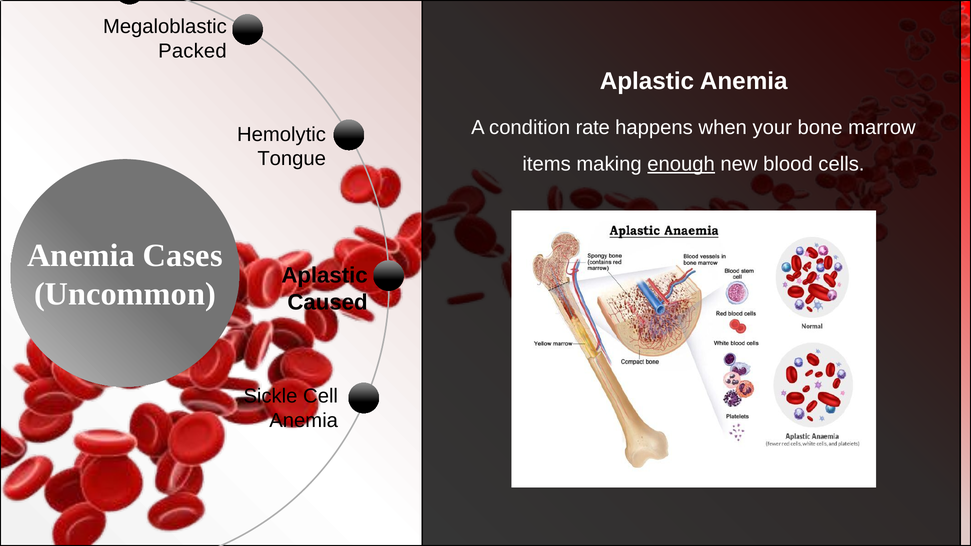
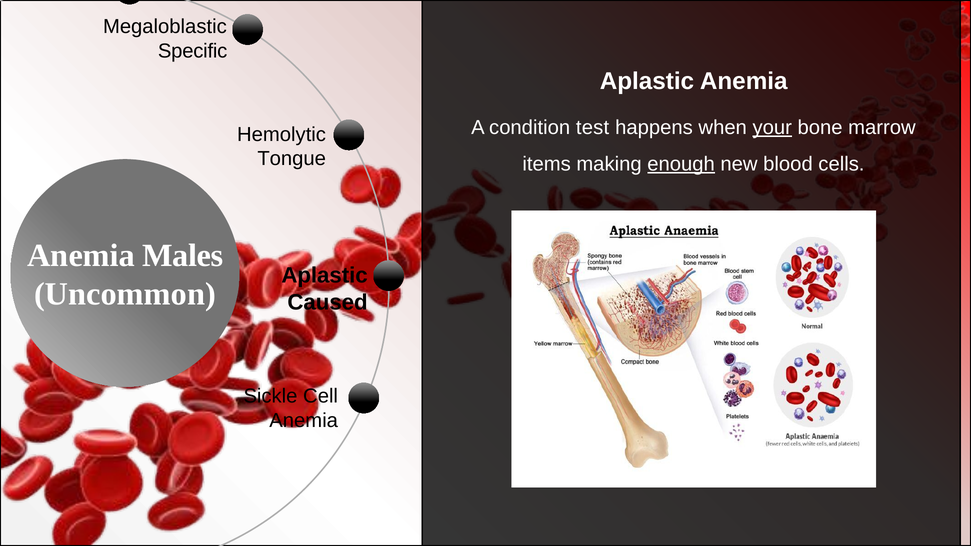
Packed: Packed -> Specific (193, 51)
rate: rate -> test (593, 128)
your underline: none -> present (772, 128)
Cases: Cases -> Males (183, 255)
